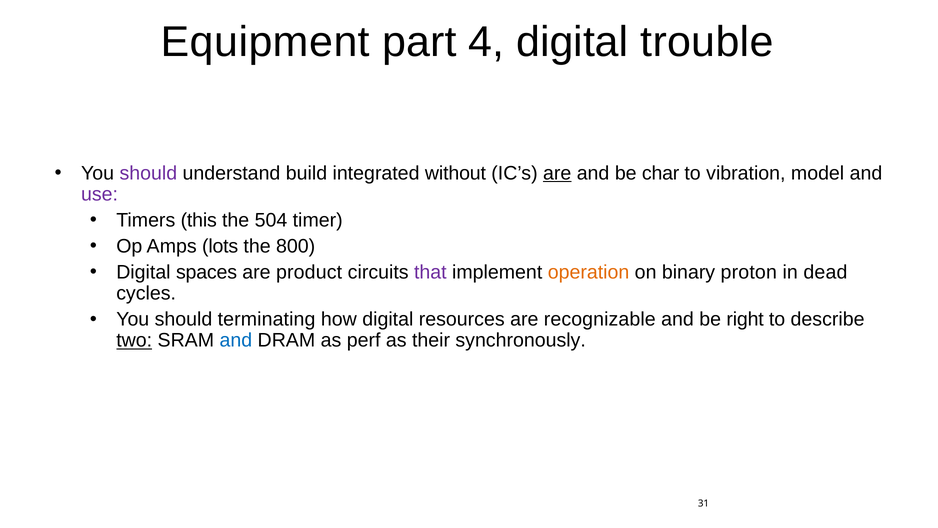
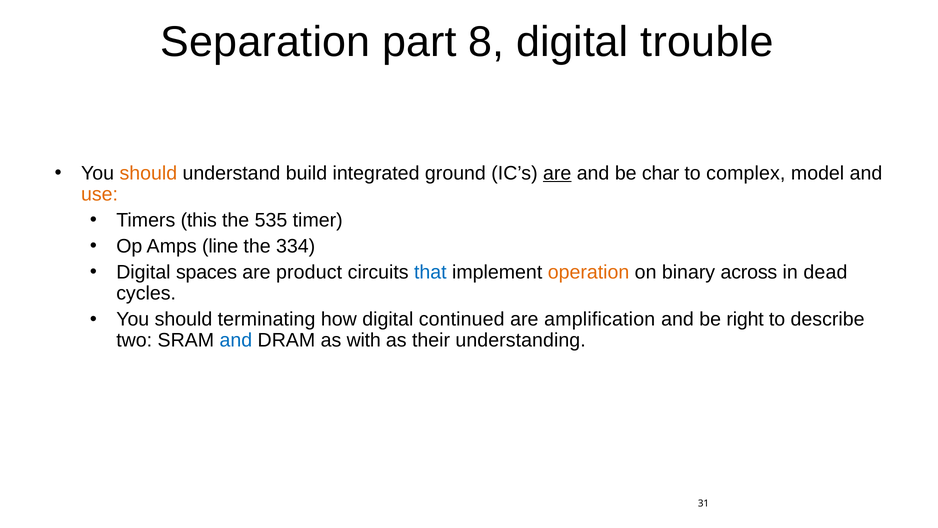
Equipment: Equipment -> Separation (265, 42)
4: 4 -> 8 (486, 42)
should colour: purple -> orange (148, 173)
without: without -> ground (455, 173)
vibration: vibration -> complex (746, 173)
use colour: purple -> orange (100, 194)
504: 504 -> 535 (271, 220)
lots: lots -> line (220, 246)
800: 800 -> 334 (296, 246)
that colour: purple -> blue (430, 272)
proton: proton -> across (749, 272)
resources: resources -> continued (462, 319)
recognizable: recognizable -> amplification (600, 319)
two underline: present -> none (134, 340)
perf: perf -> with (364, 340)
synchronously: synchronously -> understanding (521, 340)
